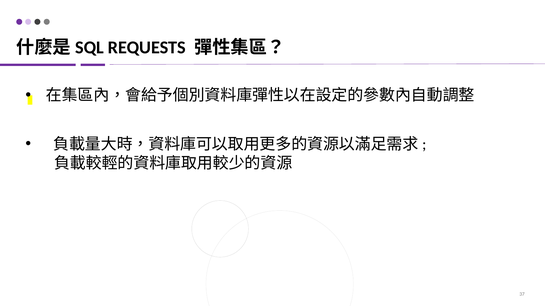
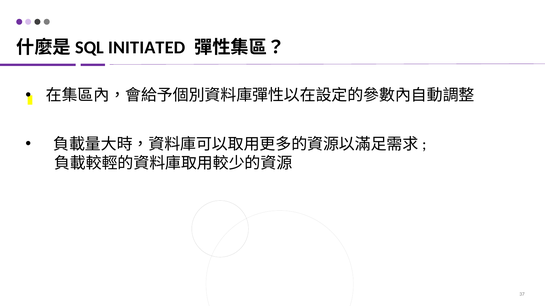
REQUESTS: REQUESTS -> INITIATED (147, 47)
